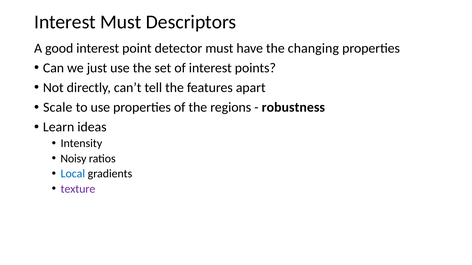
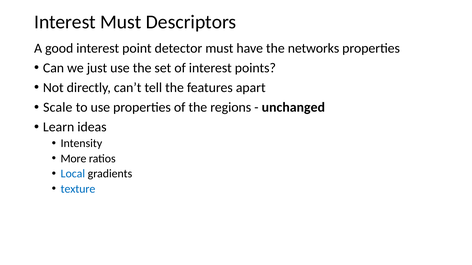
changing: changing -> networks (314, 48)
robustness: robustness -> unchanged (293, 108)
Noisy: Noisy -> More (73, 159)
texture colour: purple -> blue (78, 189)
